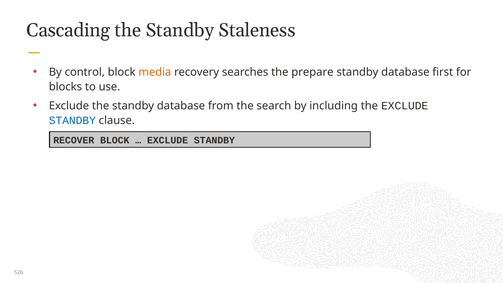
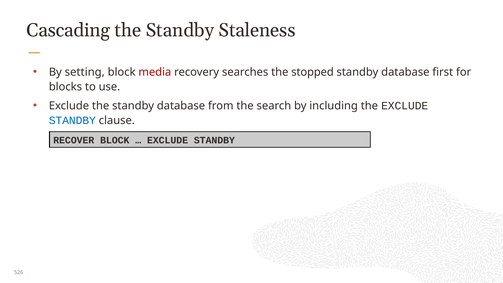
control: control -> setting (85, 72)
media colour: orange -> red (155, 72)
prepare: prepare -> stopped (313, 72)
